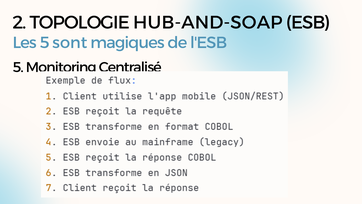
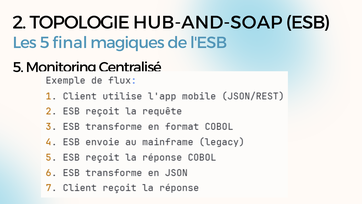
sont: sont -> final (70, 43)
